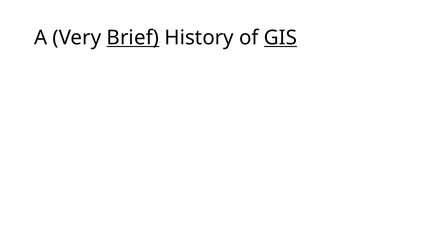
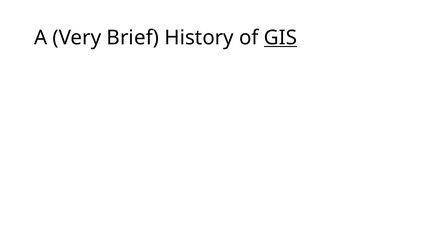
Brief underline: present -> none (133, 38)
